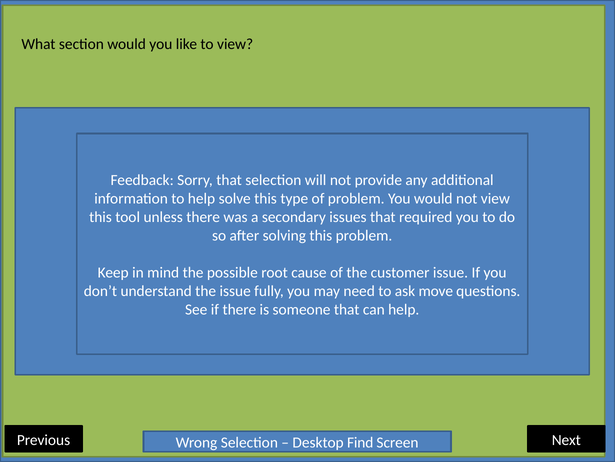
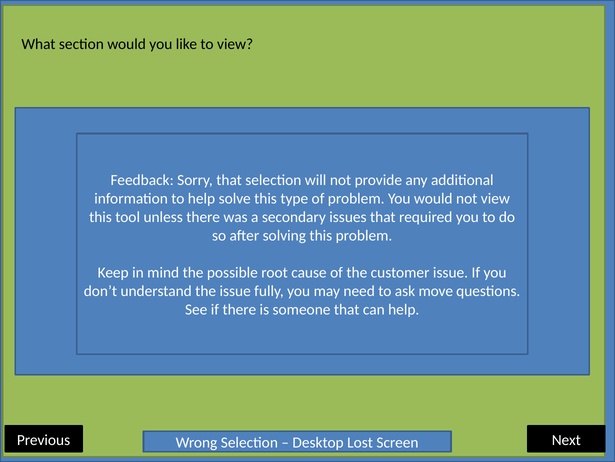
Find: Find -> Lost (360, 442)
